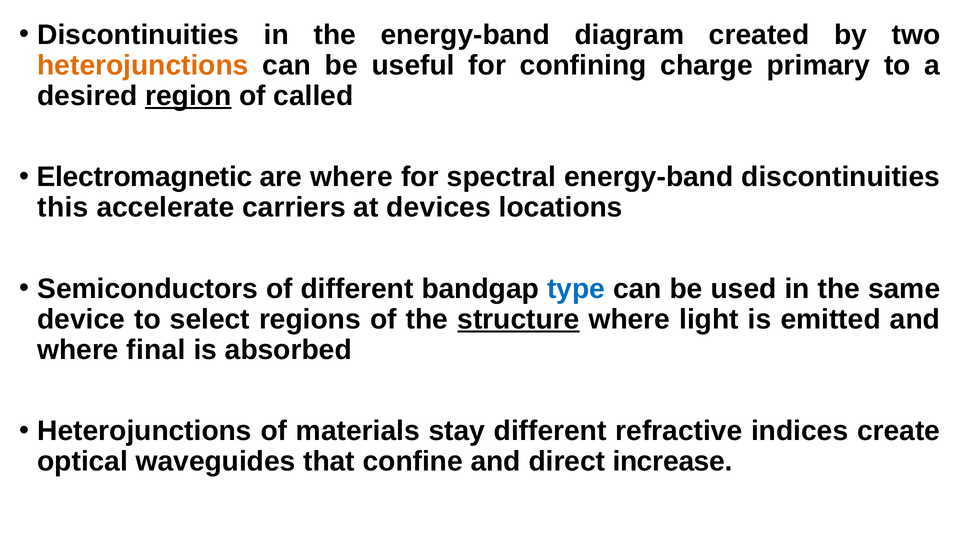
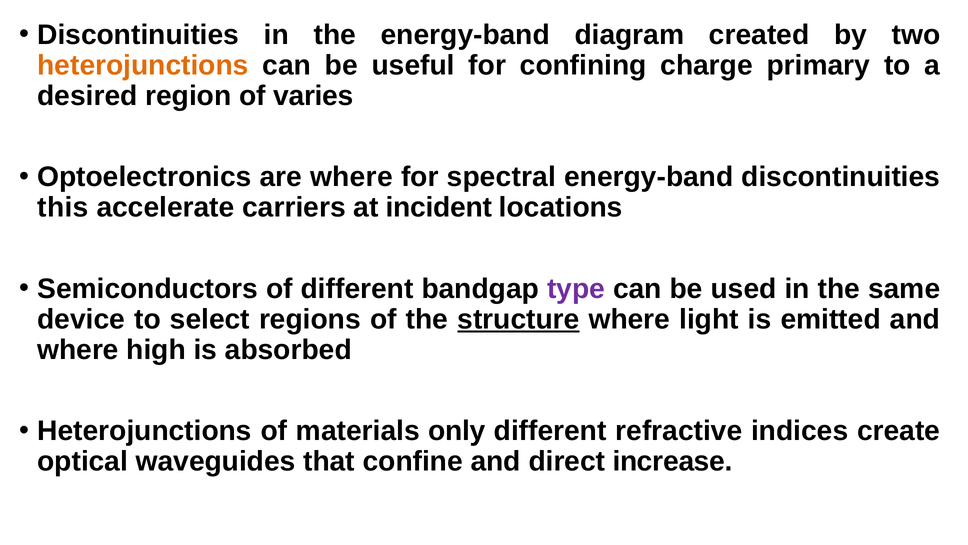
region underline: present -> none (188, 96)
called: called -> varies (314, 96)
Electromagnetic: Electromagnetic -> Optoelectronics (144, 177)
devices: devices -> incident (439, 207)
type colour: blue -> purple (576, 289)
final: final -> high (156, 350)
stay: stay -> only (457, 431)
